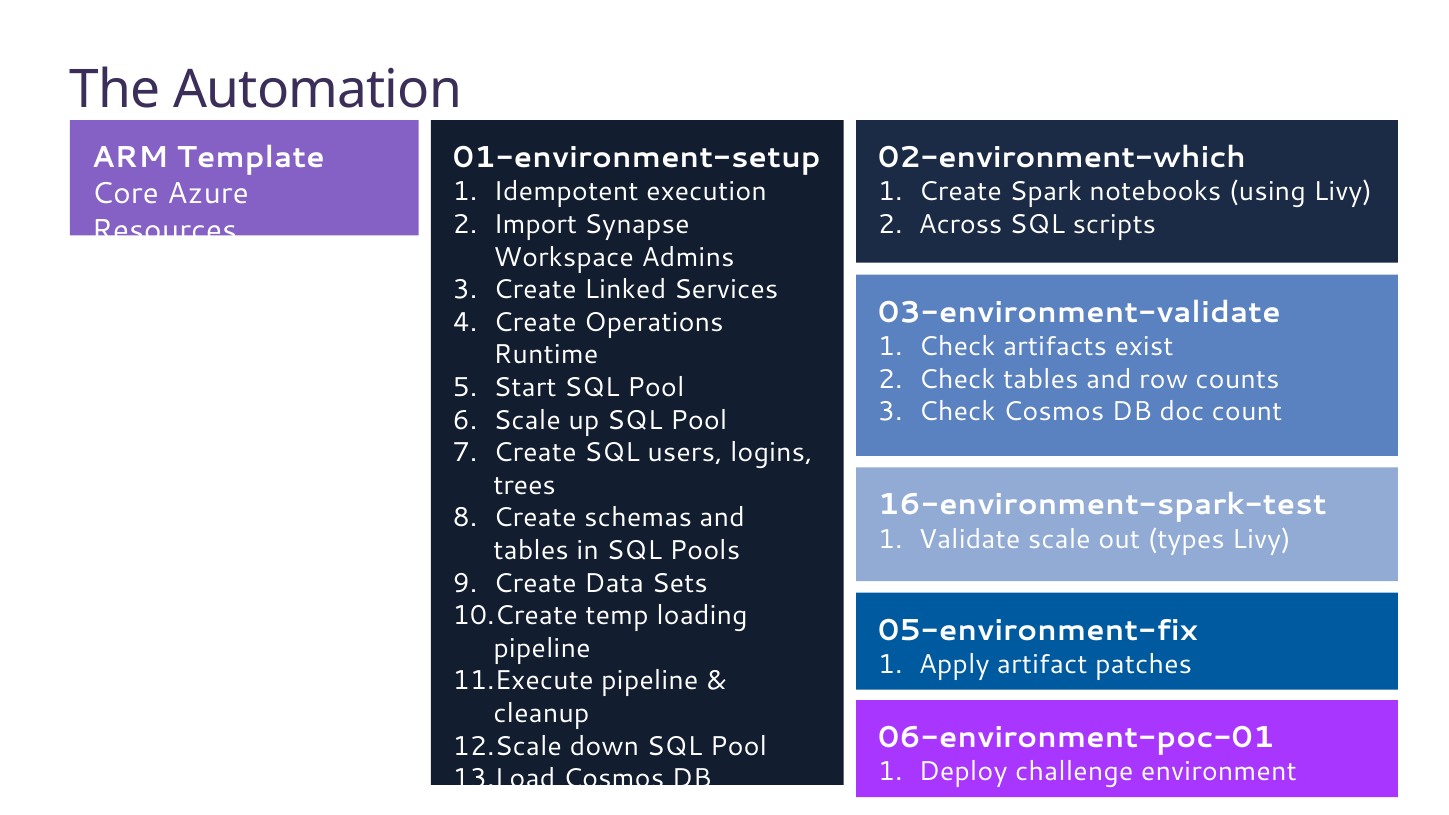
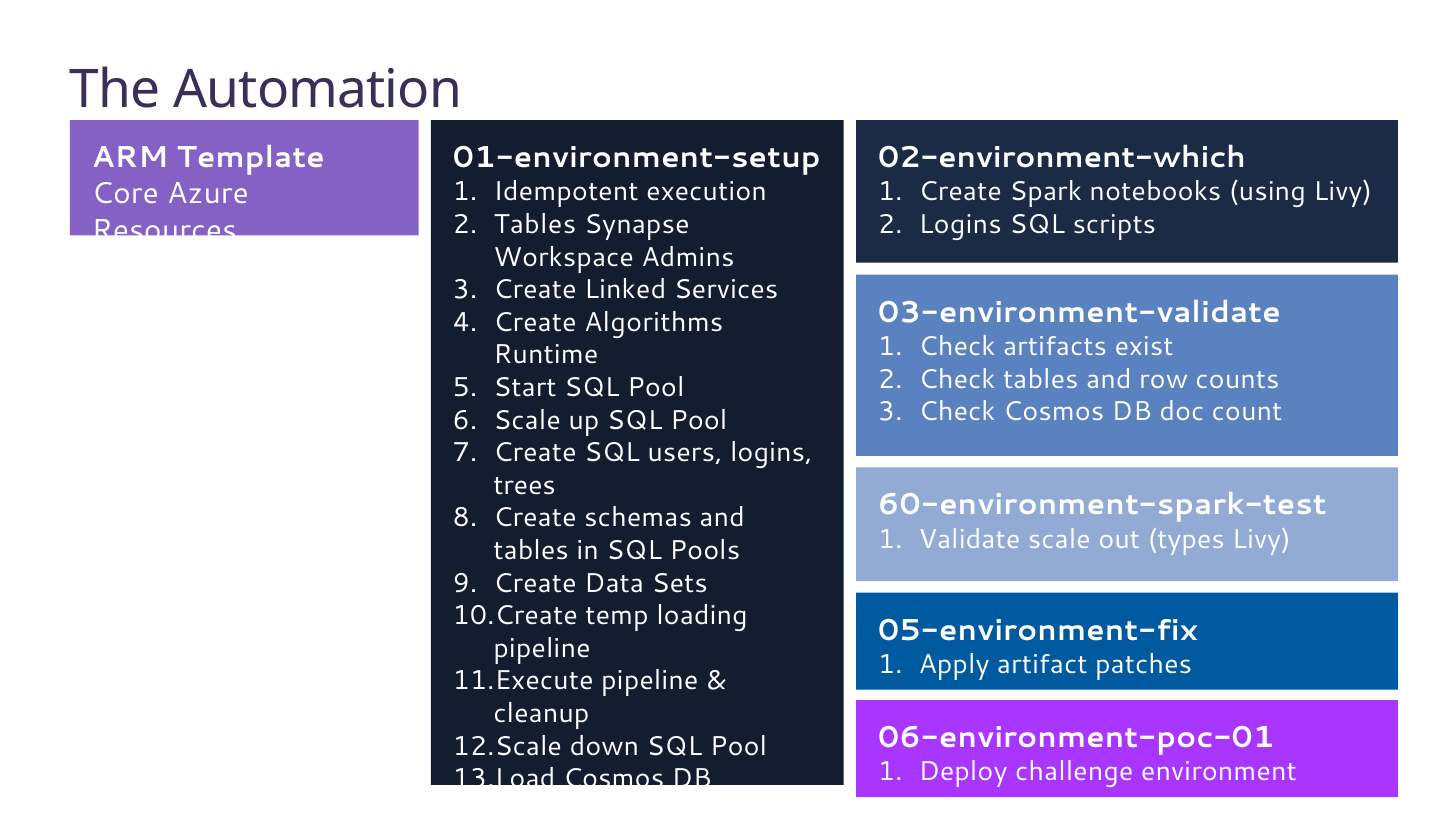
Import: Import -> Tables (535, 225)
Across: Across -> Logins (960, 225)
Operations: Operations -> Algorithms (654, 322)
16-environment-spark-test: 16-environment-spark-test -> 60-environment-spark-test (1102, 505)
